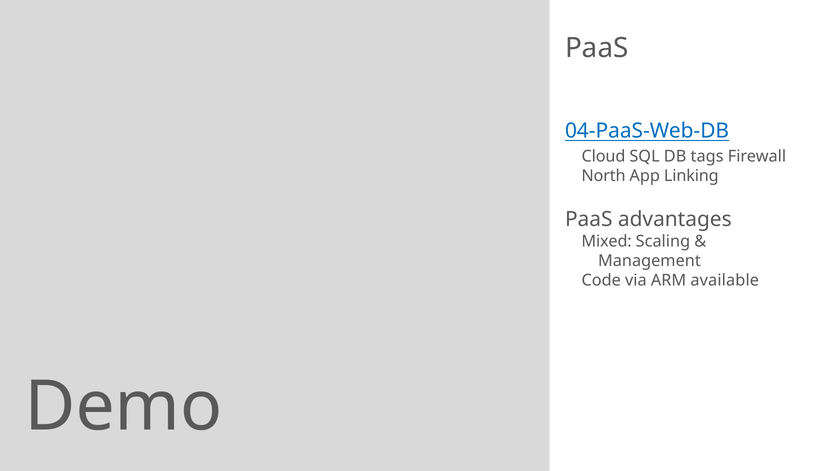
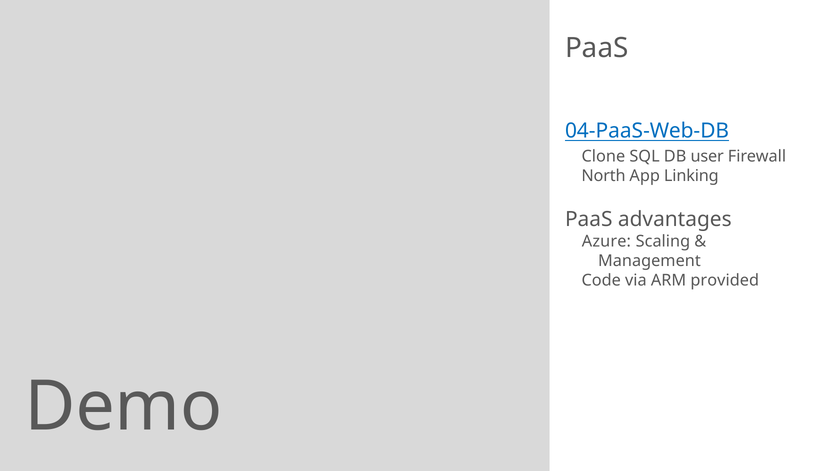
Cloud: Cloud -> Clone (603, 156)
tags: tags -> user (707, 156)
Mixed: Mixed -> Azure (606, 241)
available: available -> provided (725, 280)
